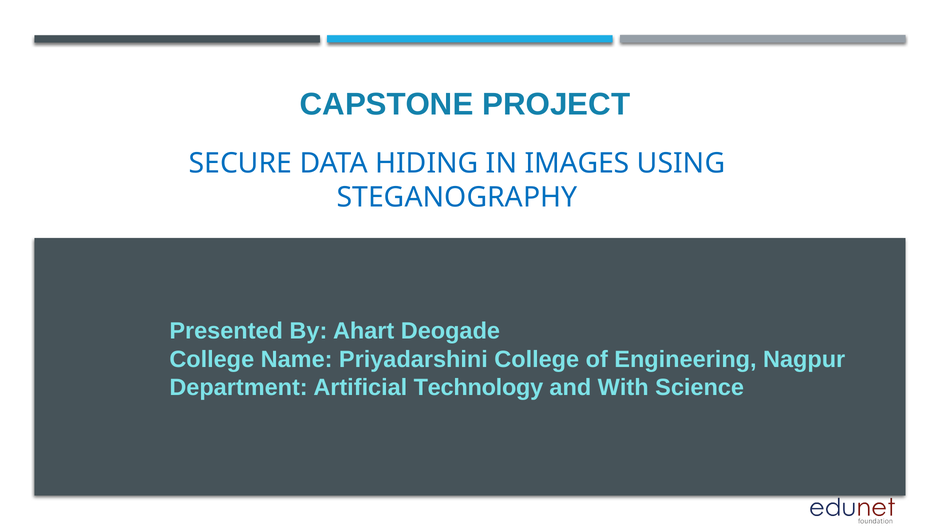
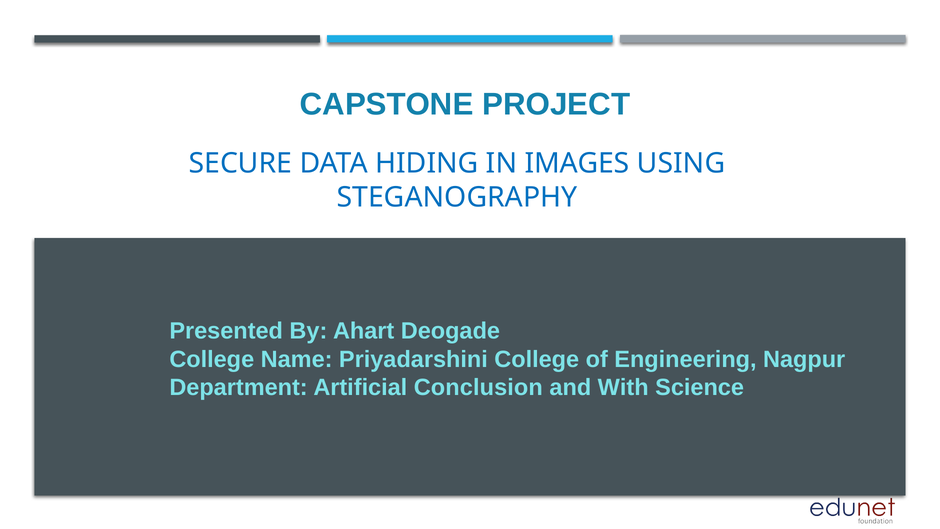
Technology: Technology -> Conclusion (478, 387)
